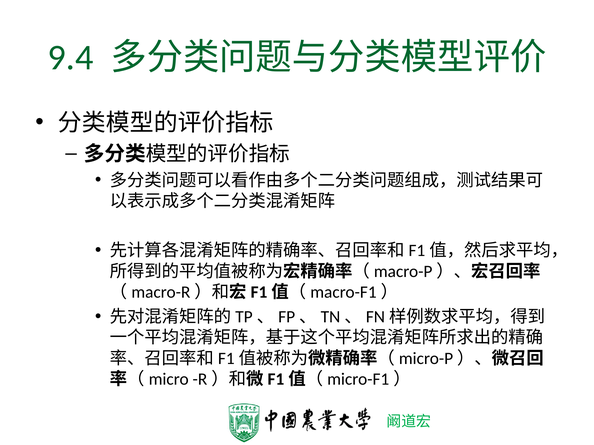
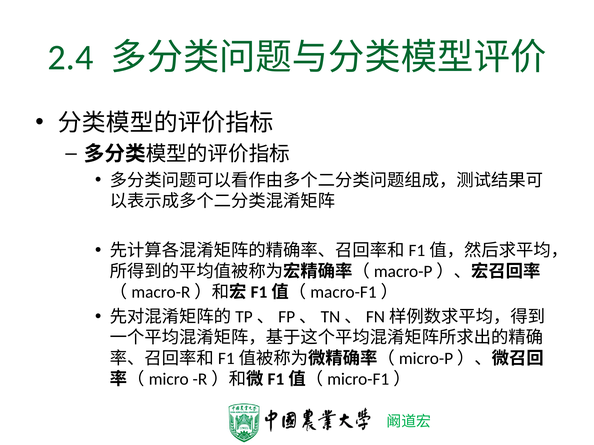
9.4: 9.4 -> 2.4 (70, 58)
